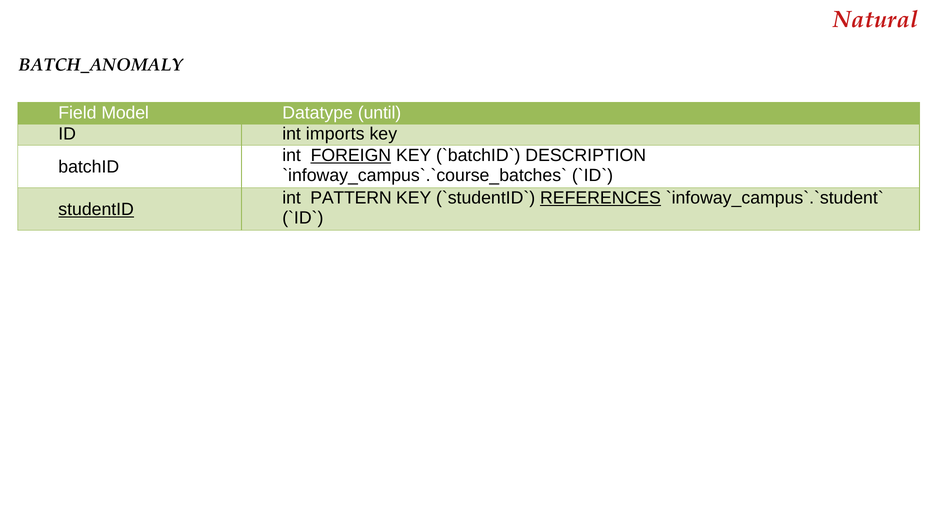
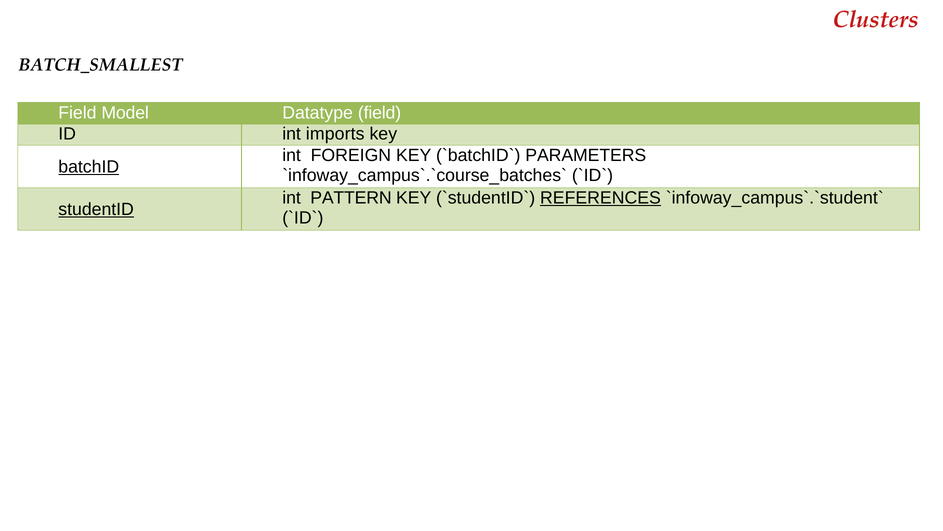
Natural: Natural -> Clusters (876, 19)
BATCH_ANOMALY: BATCH_ANOMALY -> BATCH_SMALLEST (101, 65)
Datatype until: until -> field (380, 113)
FOREIGN underline: present -> none (351, 155)
DESCRIPTION: DESCRIPTION -> PARAMETERS (586, 155)
batchID underline: none -> present (89, 167)
